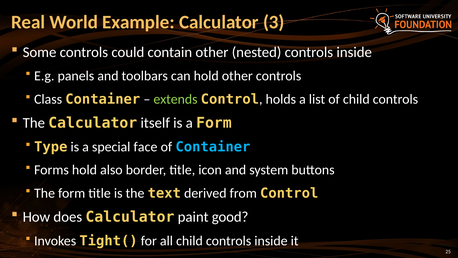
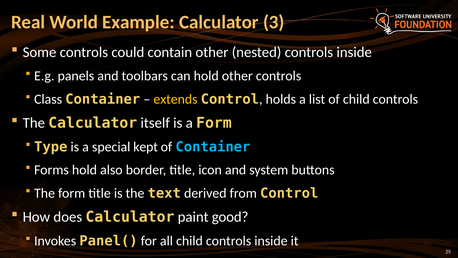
extends colour: light green -> yellow (175, 99)
face: face -> kept (146, 147)
Tight(: Tight( -> Panel( (109, 241)
